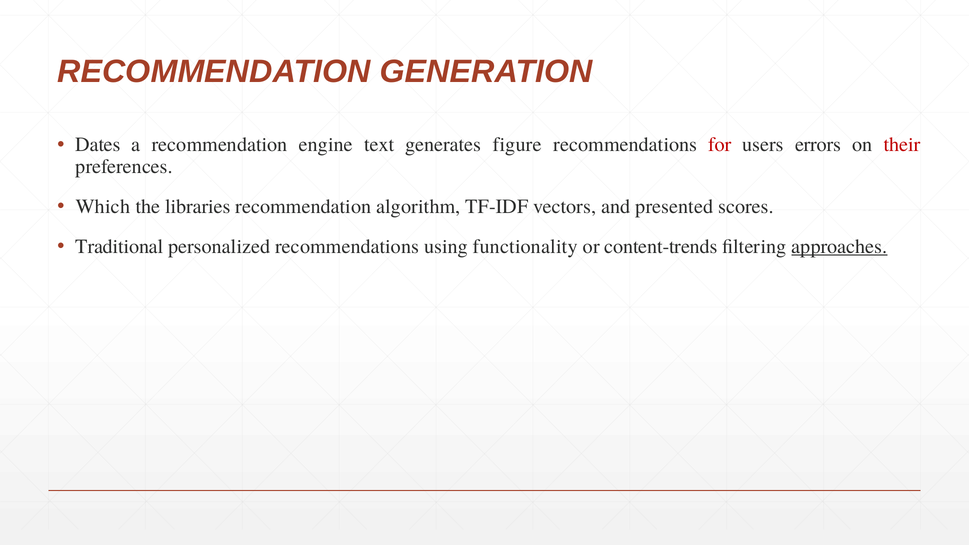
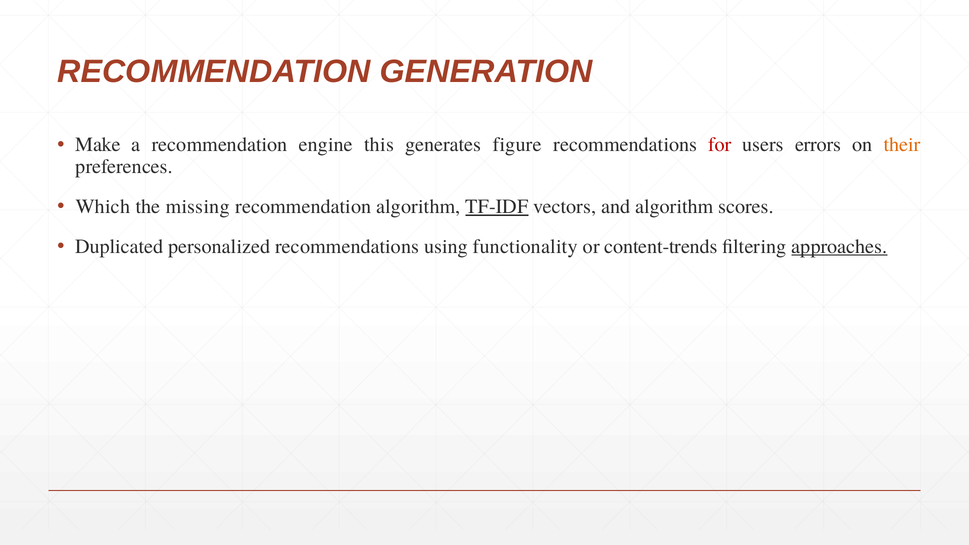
Dates: Dates -> Make (98, 145)
text: text -> this (379, 145)
their colour: red -> orange (902, 145)
libraries: libraries -> missing (198, 206)
TF-IDF underline: none -> present (497, 206)
and presented: presented -> algorithm (674, 206)
Traditional: Traditional -> Duplicated (119, 246)
